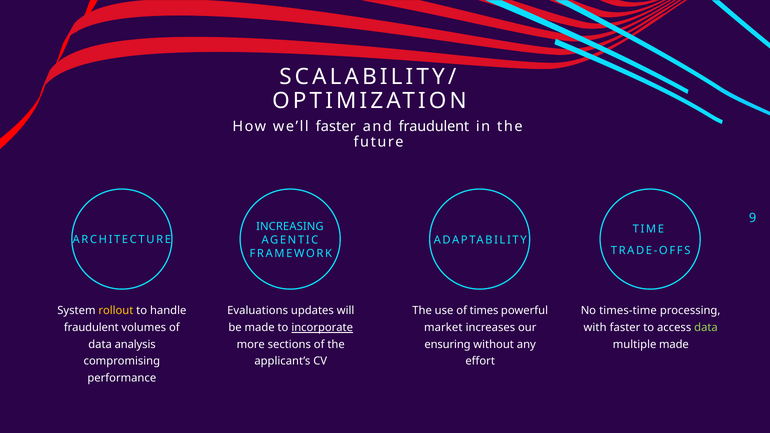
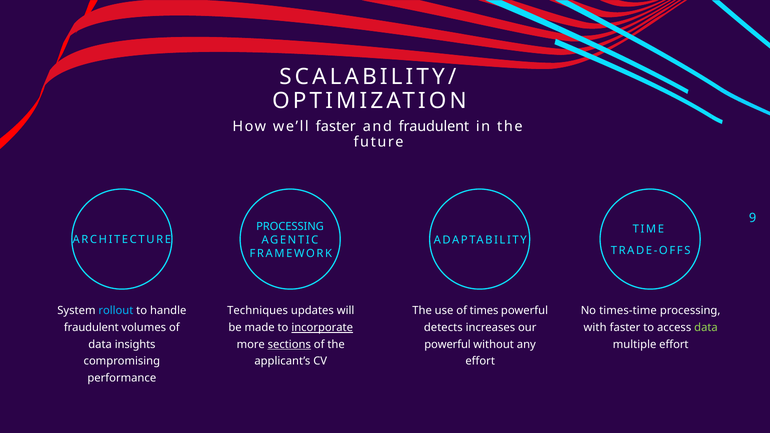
INCREASING: INCREASING -> PROCESSING (290, 226)
rollout colour: yellow -> light blue (116, 311)
Evaluations: Evaluations -> Techniques (258, 311)
market: market -> detects (443, 328)
analysis: analysis -> insights (135, 345)
sections underline: none -> present (289, 345)
ensuring: ensuring -> powerful (448, 345)
multiple made: made -> effort (674, 345)
